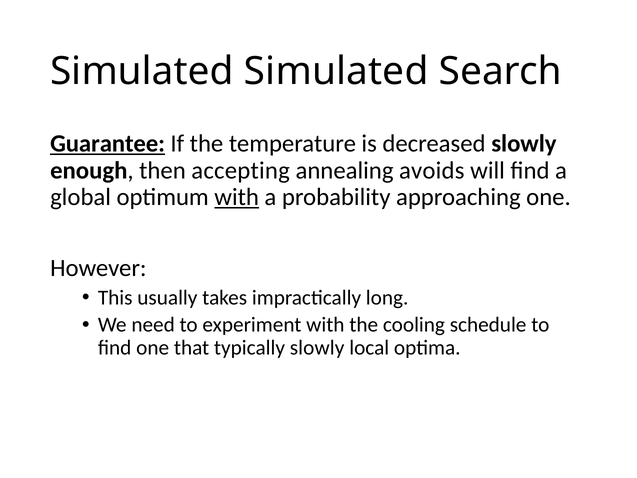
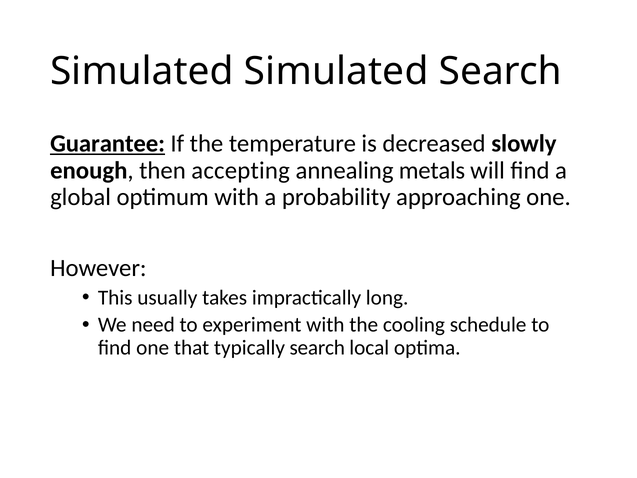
avoids: avoids -> metals (432, 170)
with underline: present -> none (237, 197)
typically slowly: slowly -> search (317, 348)
